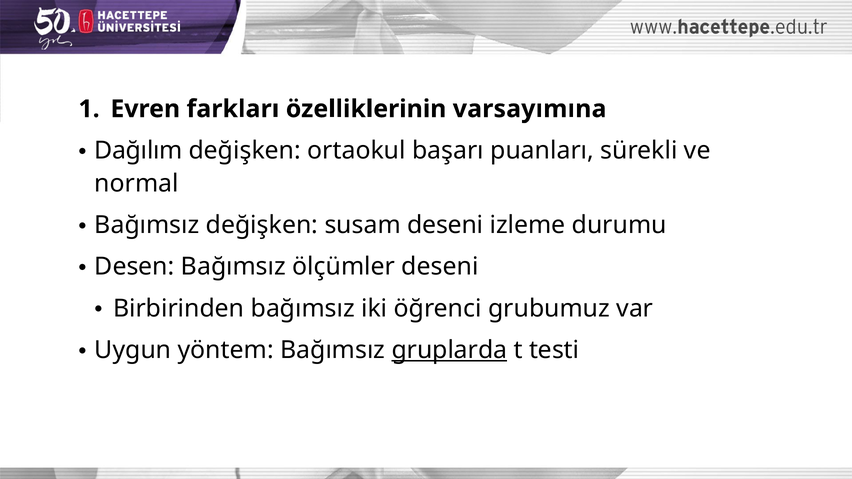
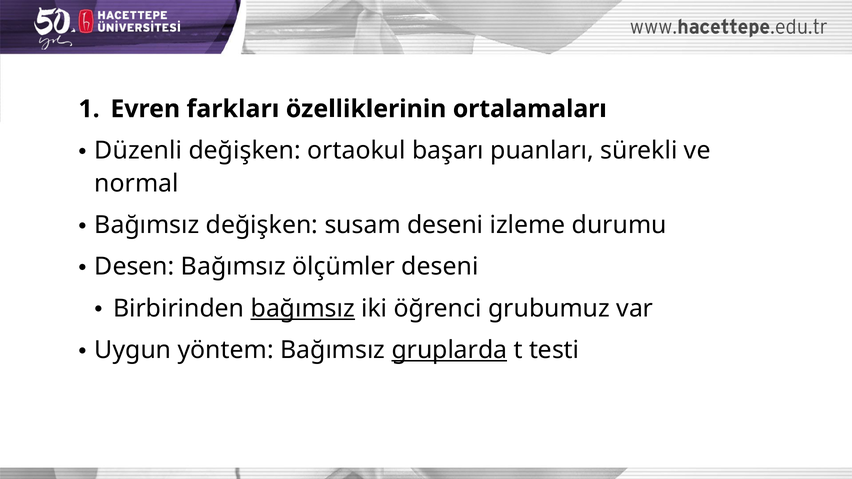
varsayımına: varsayımına -> ortalamaları (530, 109)
Dağılım: Dağılım -> Düzenli (138, 151)
bağımsız underline: none -> present (303, 309)
